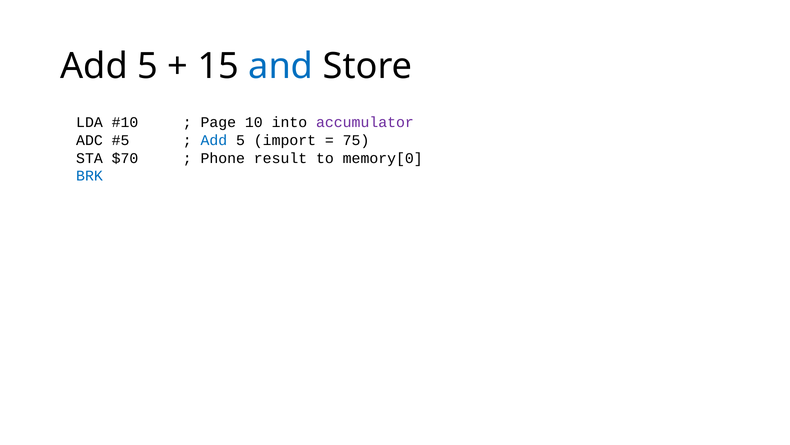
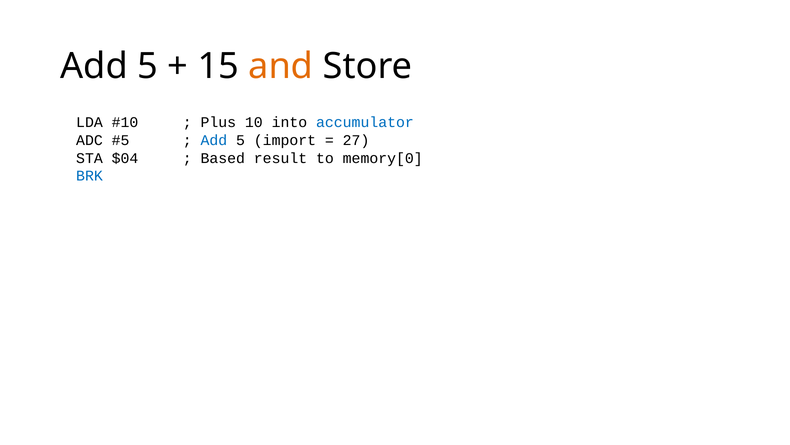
and colour: blue -> orange (281, 66)
Page: Page -> Plus (218, 122)
accumulator colour: purple -> blue (365, 122)
75: 75 -> 27 (356, 140)
$70: $70 -> $04 (125, 158)
Phone: Phone -> Based (223, 158)
